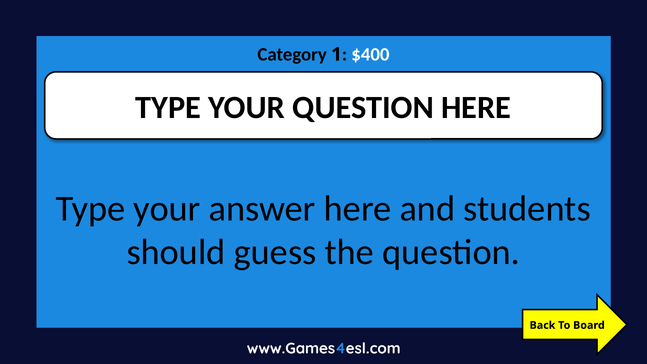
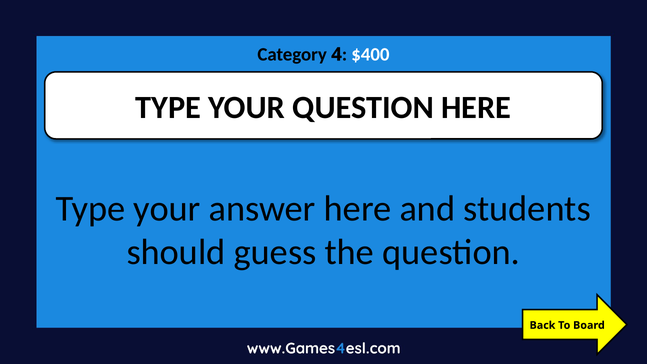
1: 1 -> 4 (337, 54)
